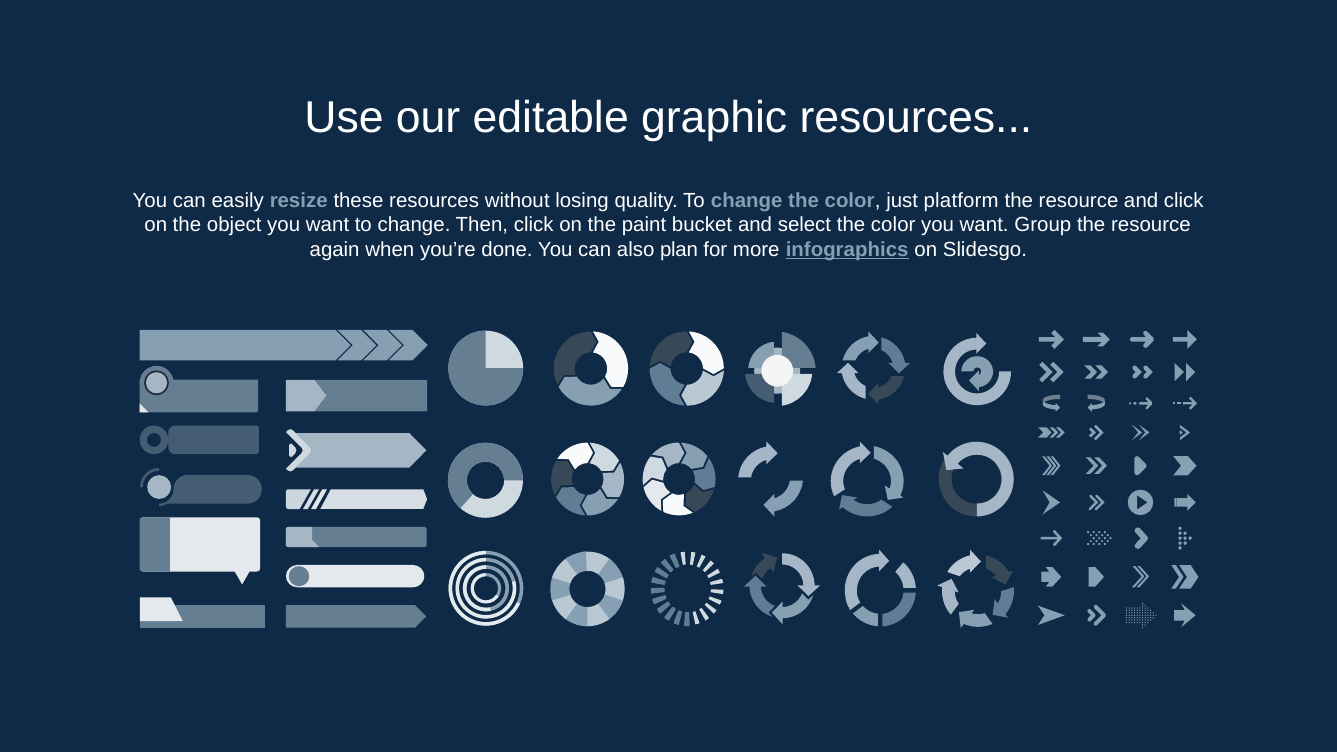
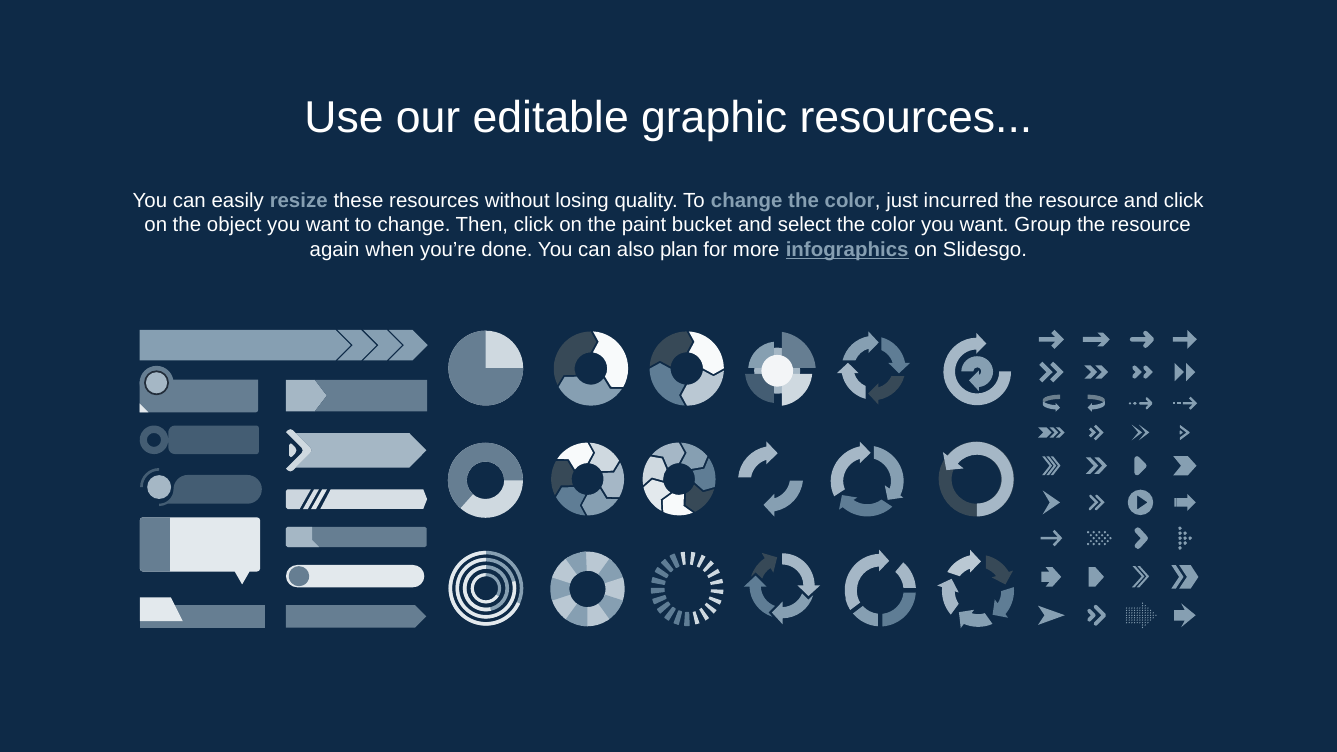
platform: platform -> incurred (961, 201)
